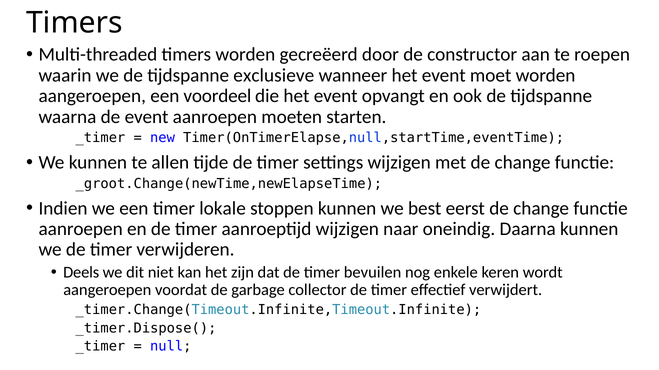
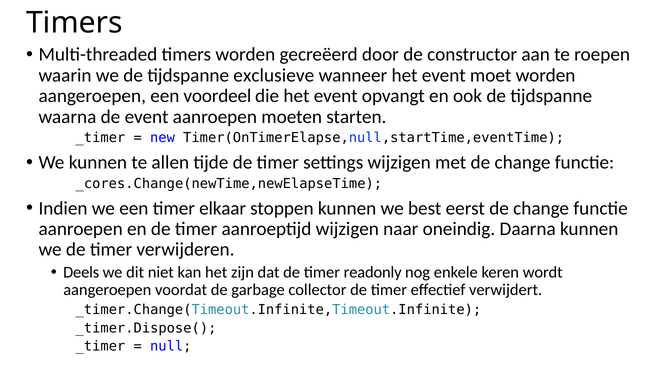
_groot.Change(newTime,newElapseTime: _groot.Change(newTime,newElapseTime -> _cores.Change(newTime,newElapseTime (229, 184)
lokale: lokale -> elkaar (223, 209)
bevuilen: bevuilen -> readonly (373, 273)
